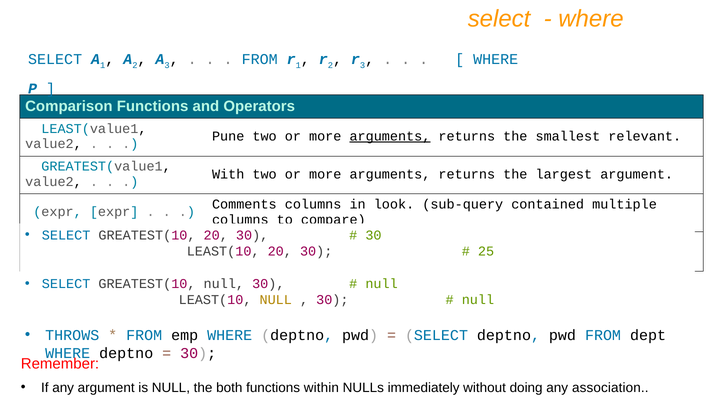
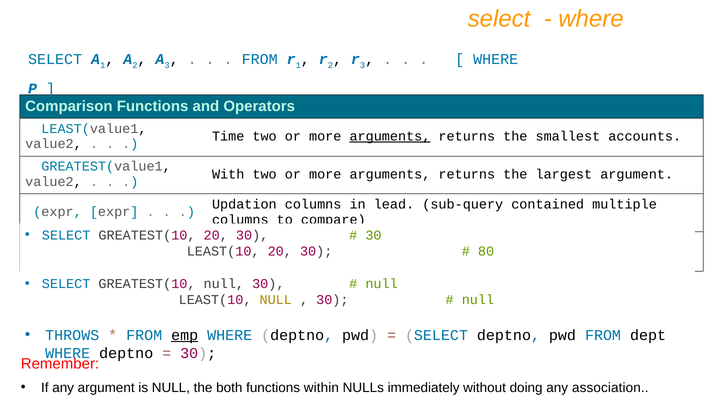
Pune: Pune -> Time (228, 136)
relevant: relevant -> accounts (645, 136)
Comments: Comments -> Updation (244, 204)
look: look -> lead (394, 204)
25: 25 -> 80 (486, 251)
emp underline: none -> present (185, 335)
